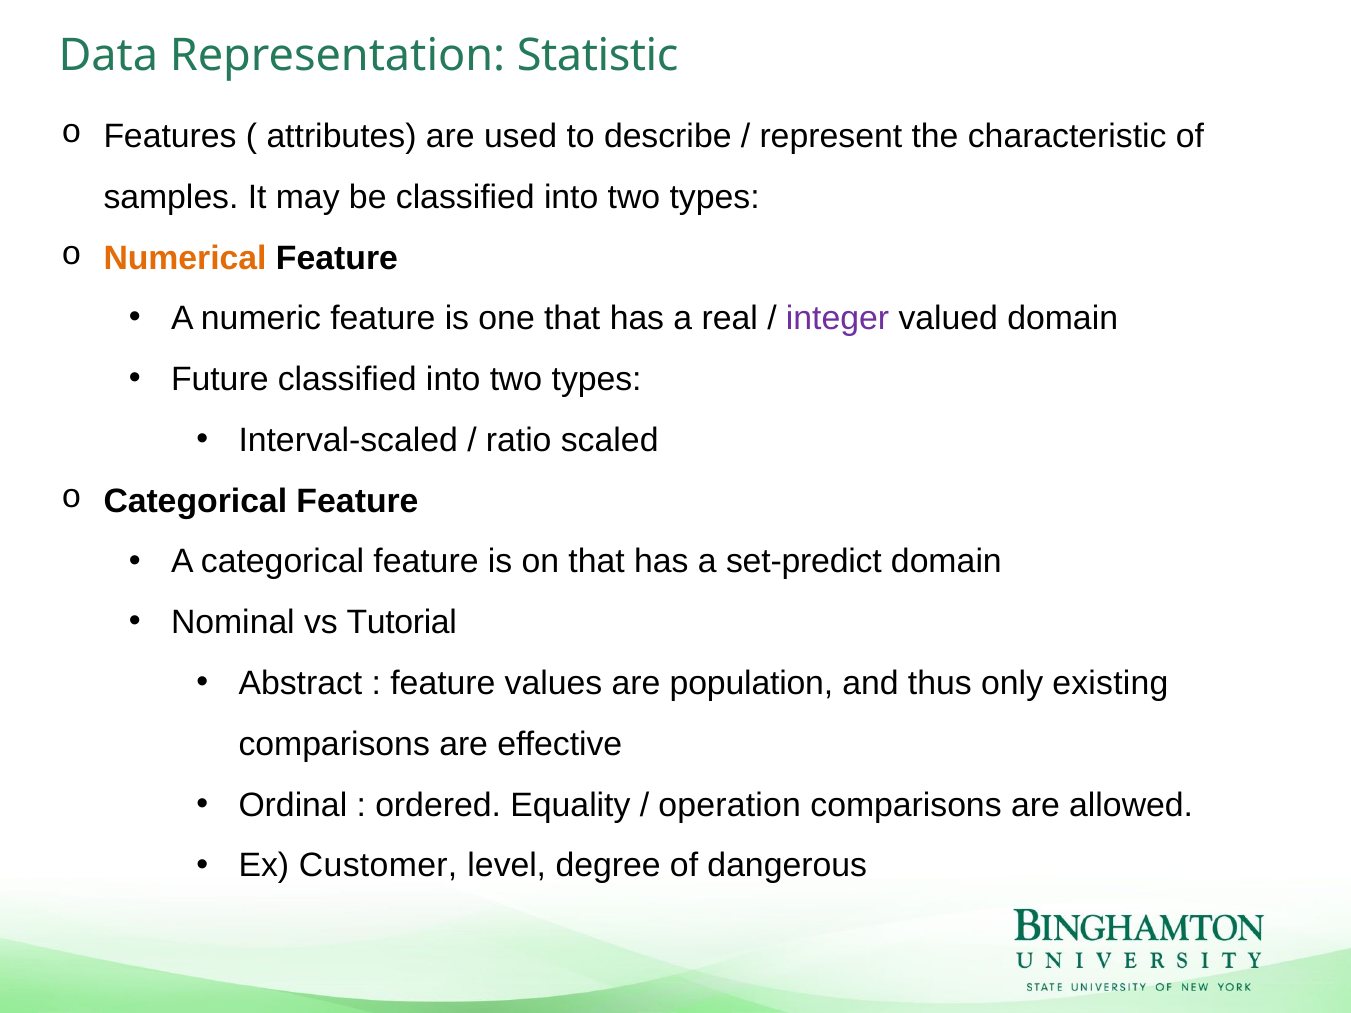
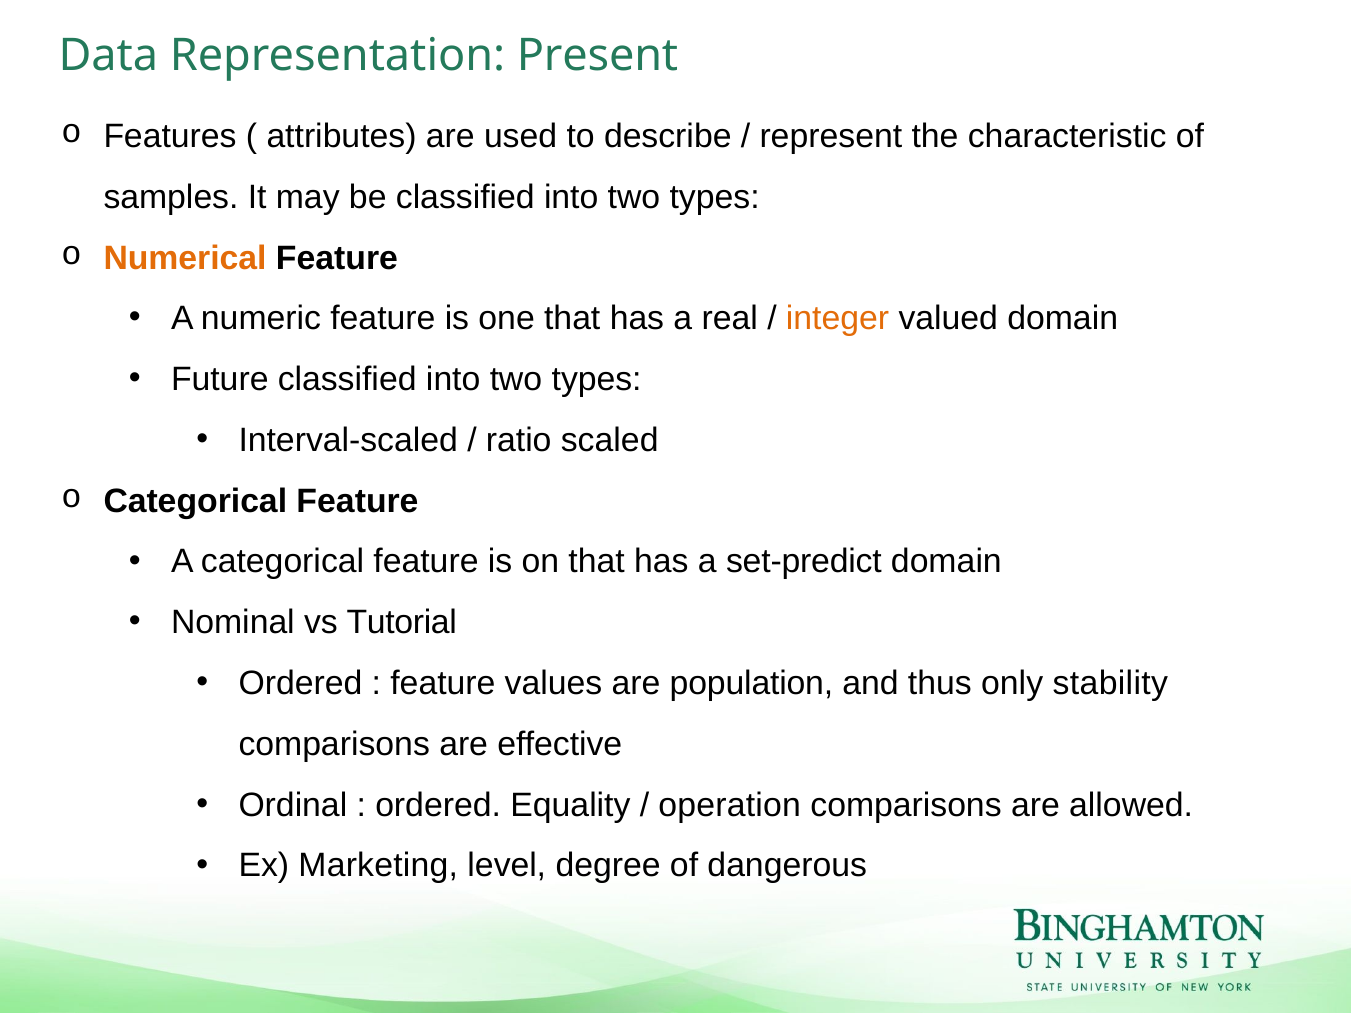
Statistic: Statistic -> Present (598, 56)
integer colour: purple -> orange (838, 319)
Abstract: Abstract -> Ordered (300, 684)
existing: existing -> stability (1110, 684)
Customer: Customer -> Marketing (378, 866)
